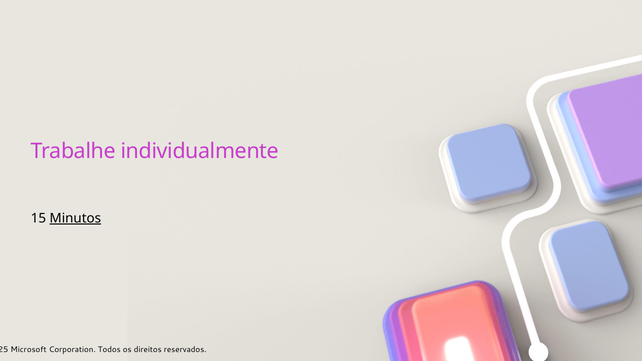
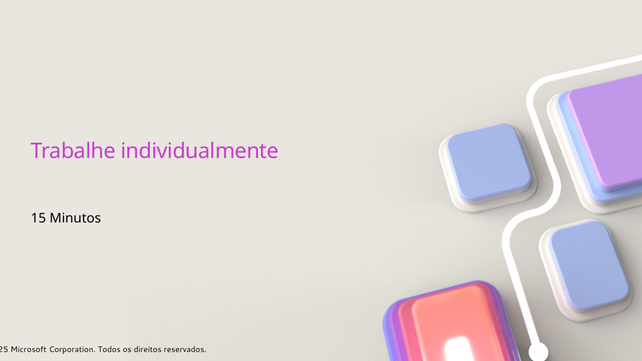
Minutos underline: present -> none (75, 218)
